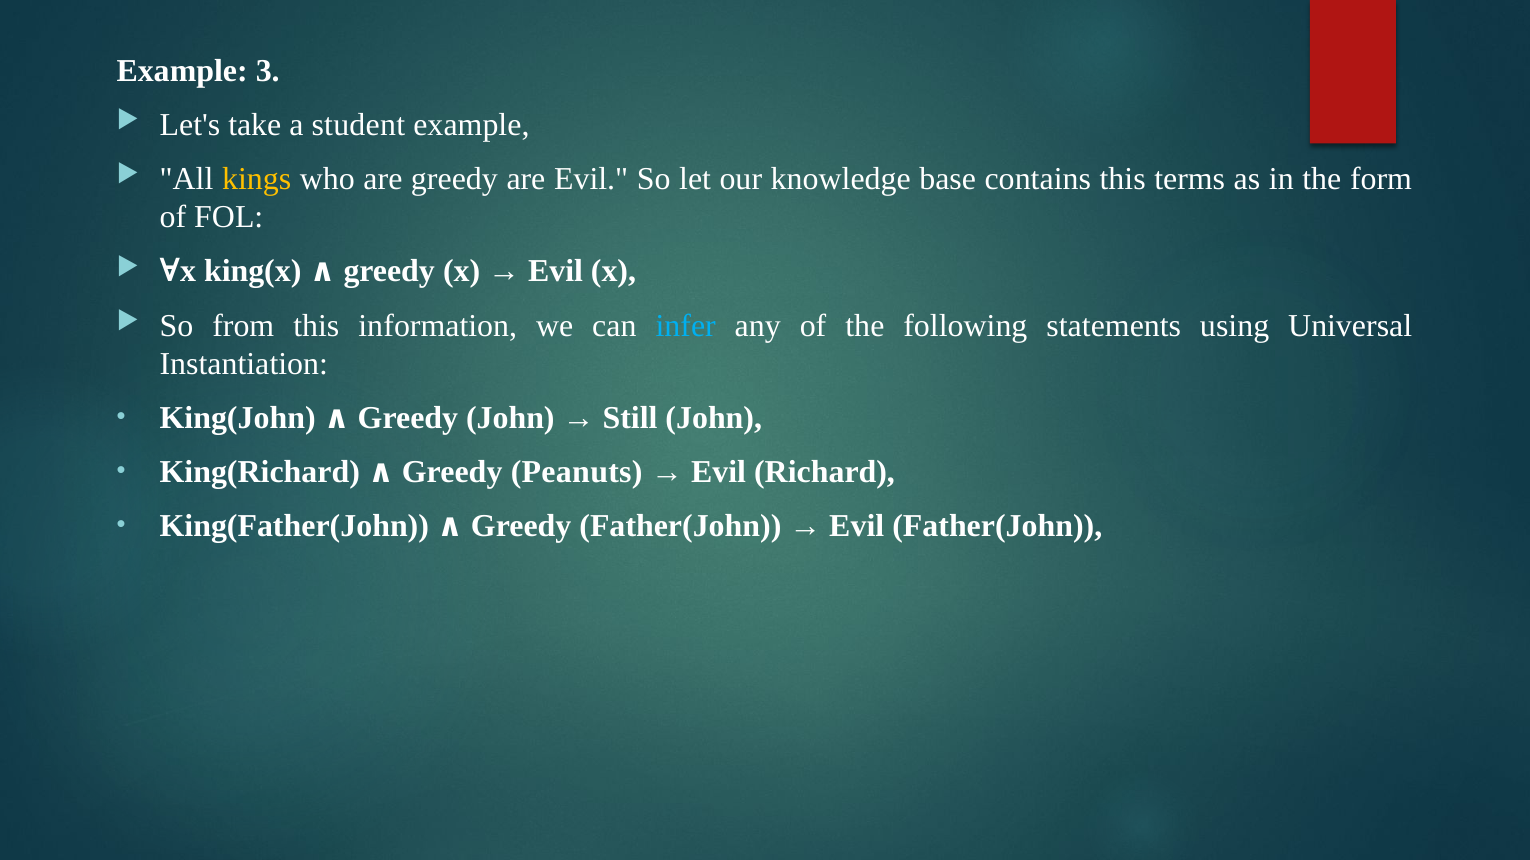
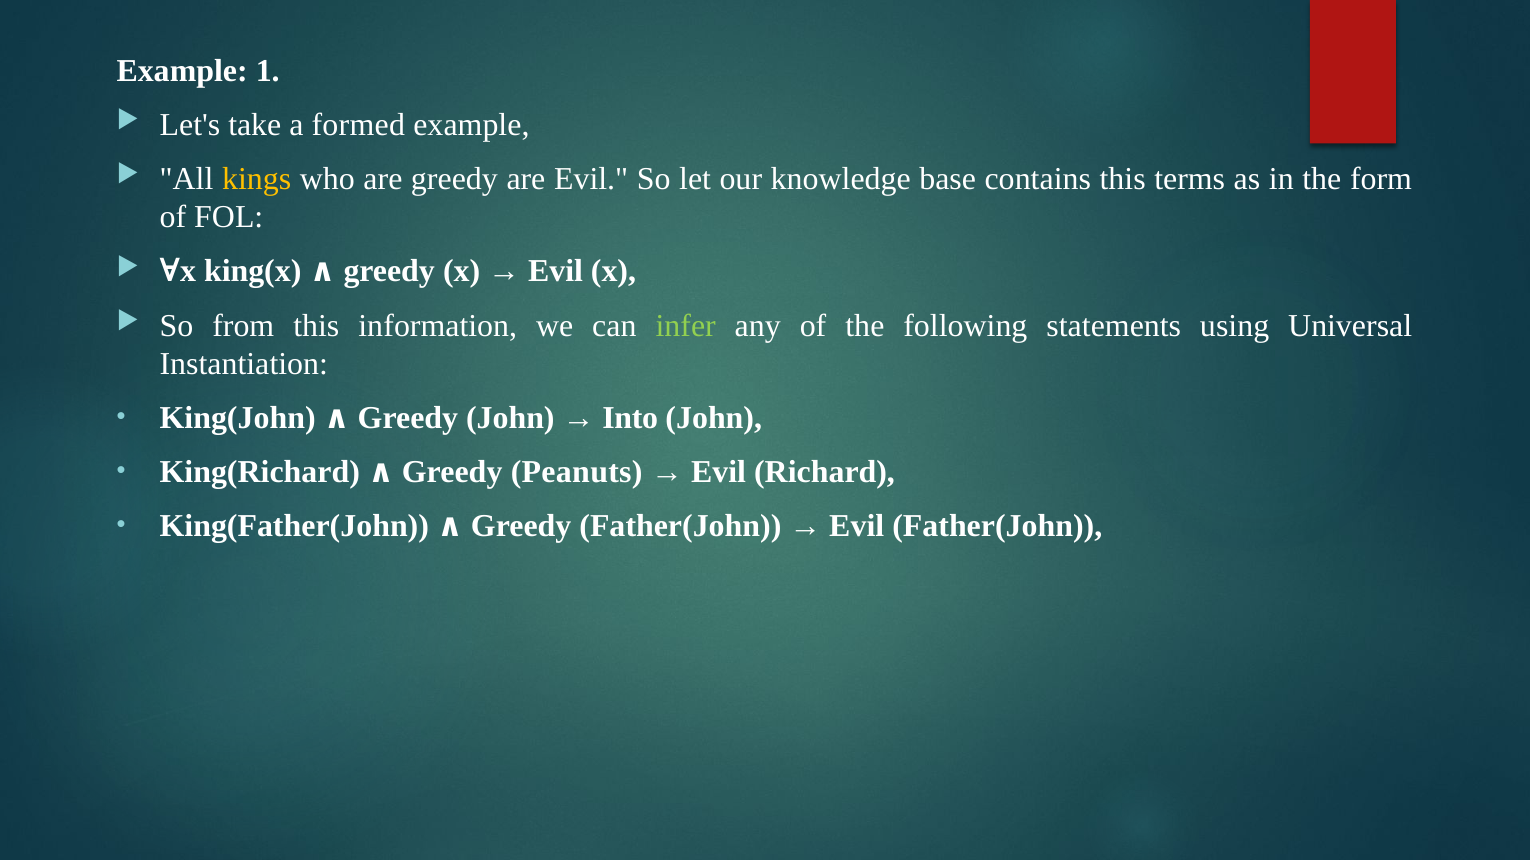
3: 3 -> 1 (268, 71)
student: student -> formed (358, 125)
infer colour: light blue -> light green (686, 326)
Still: Still -> Into (630, 418)
